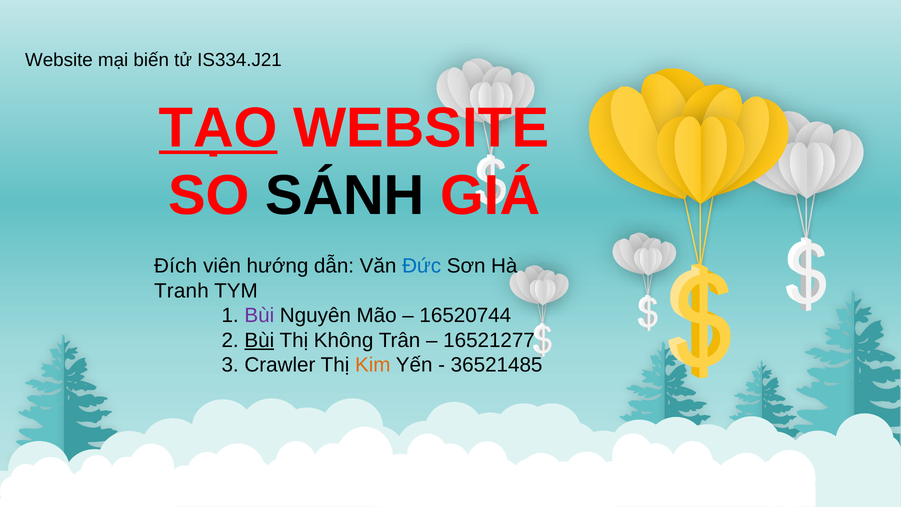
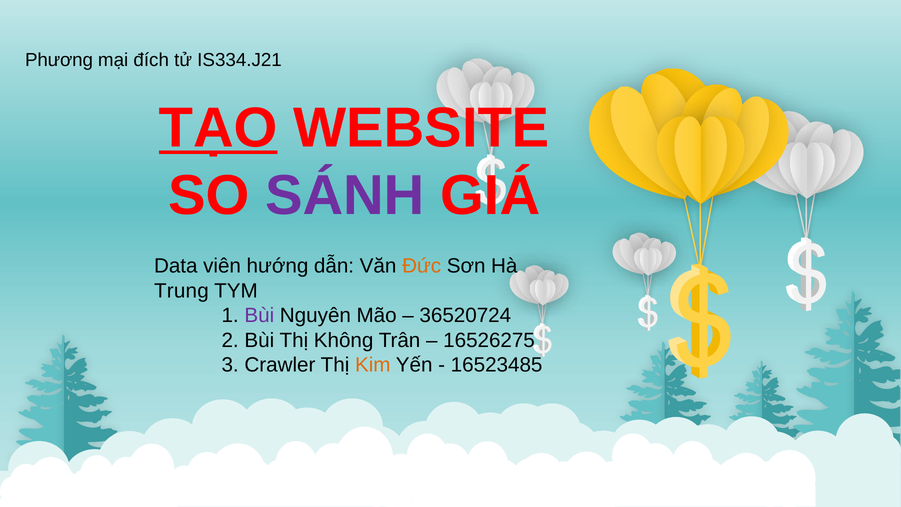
Website: Website -> Phương (59, 60)
biến: biến -> đích (151, 60)
SÁNH colour: black -> purple (345, 195)
Đích: Đích -> Data (176, 266)
Đức colour: blue -> orange (422, 266)
Tranh: Tranh -> Trung (181, 291)
16520744: 16520744 -> 36520724 (465, 315)
Bùi underline: present -> none (259, 340)
16521277: 16521277 -> 16526275 (489, 340)
36521485: 36521485 -> 16523485 (497, 365)
